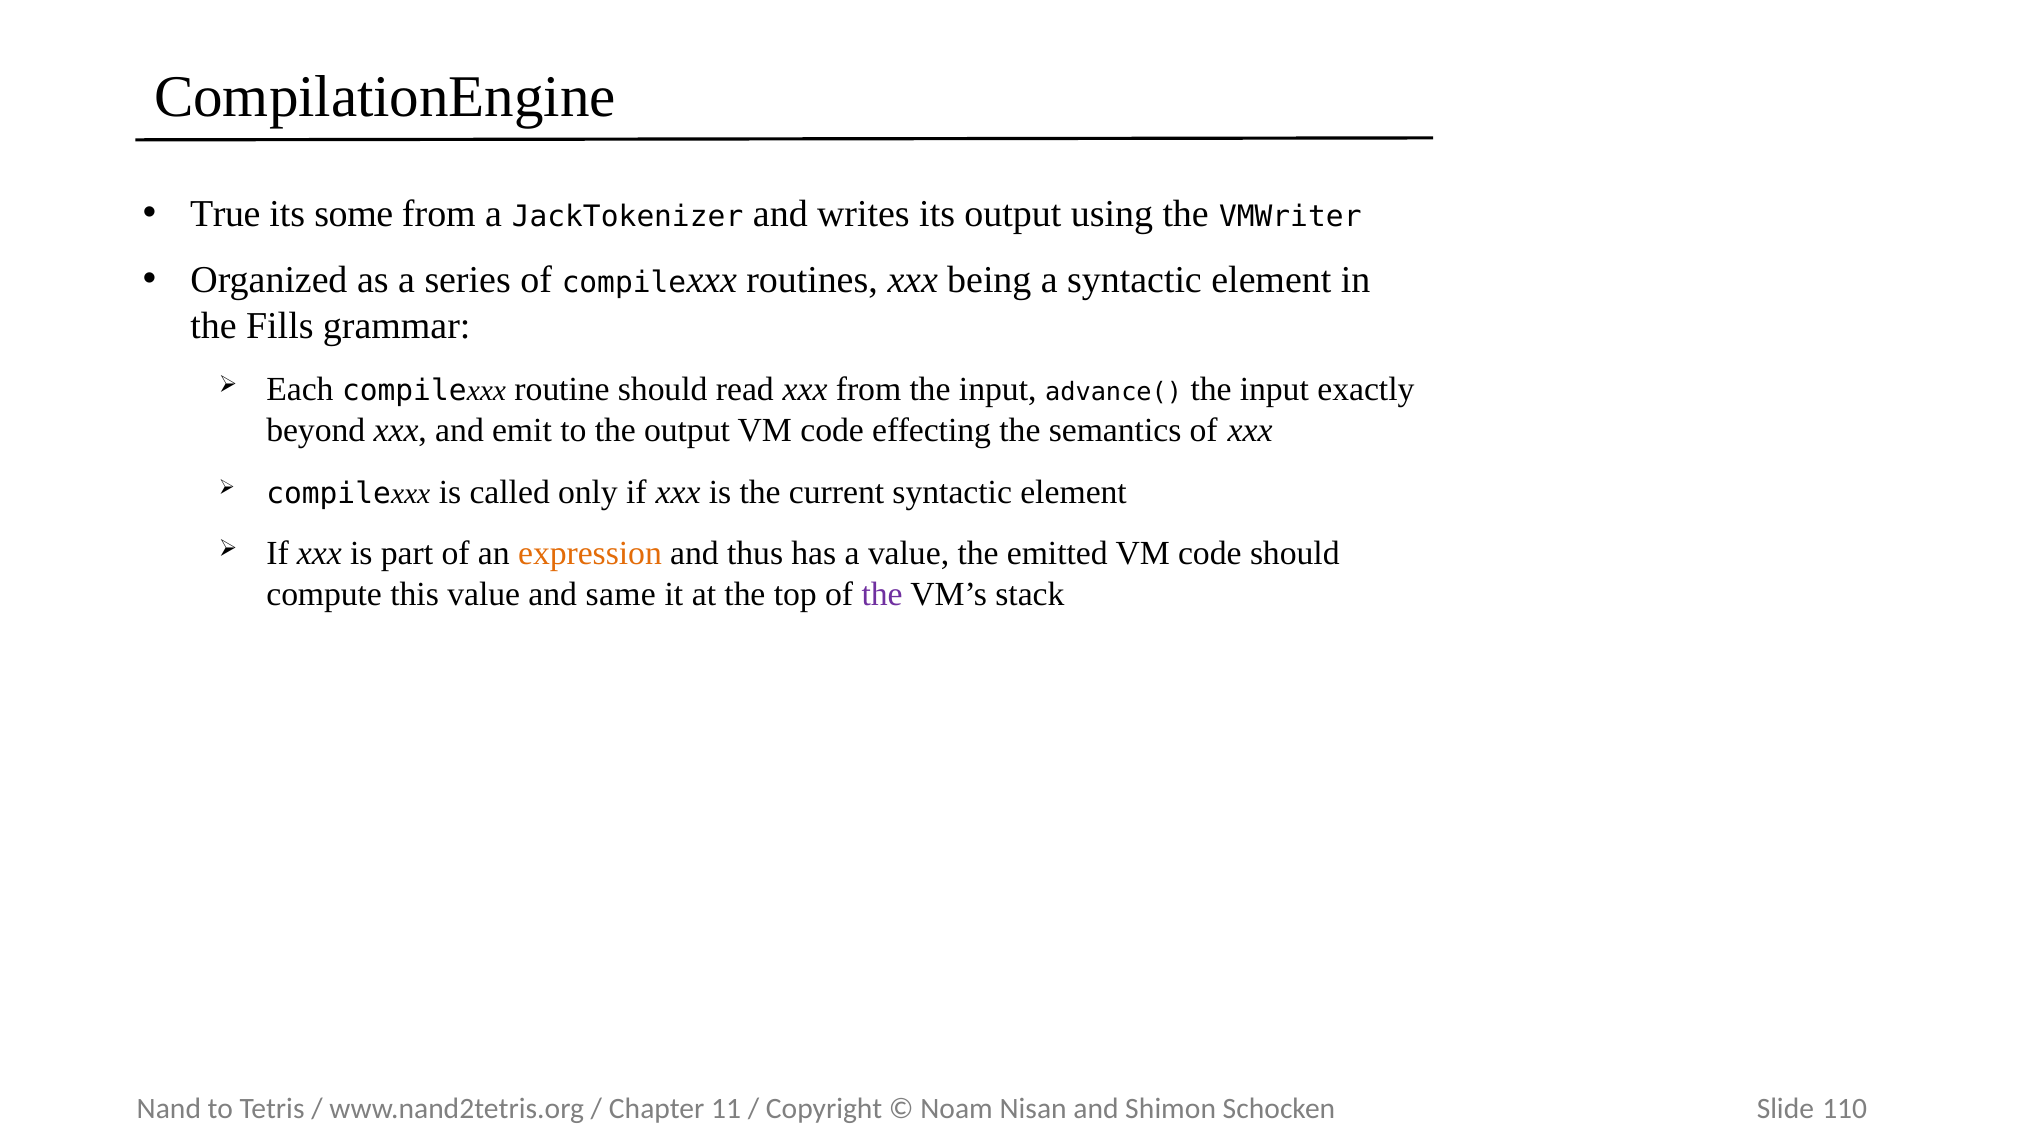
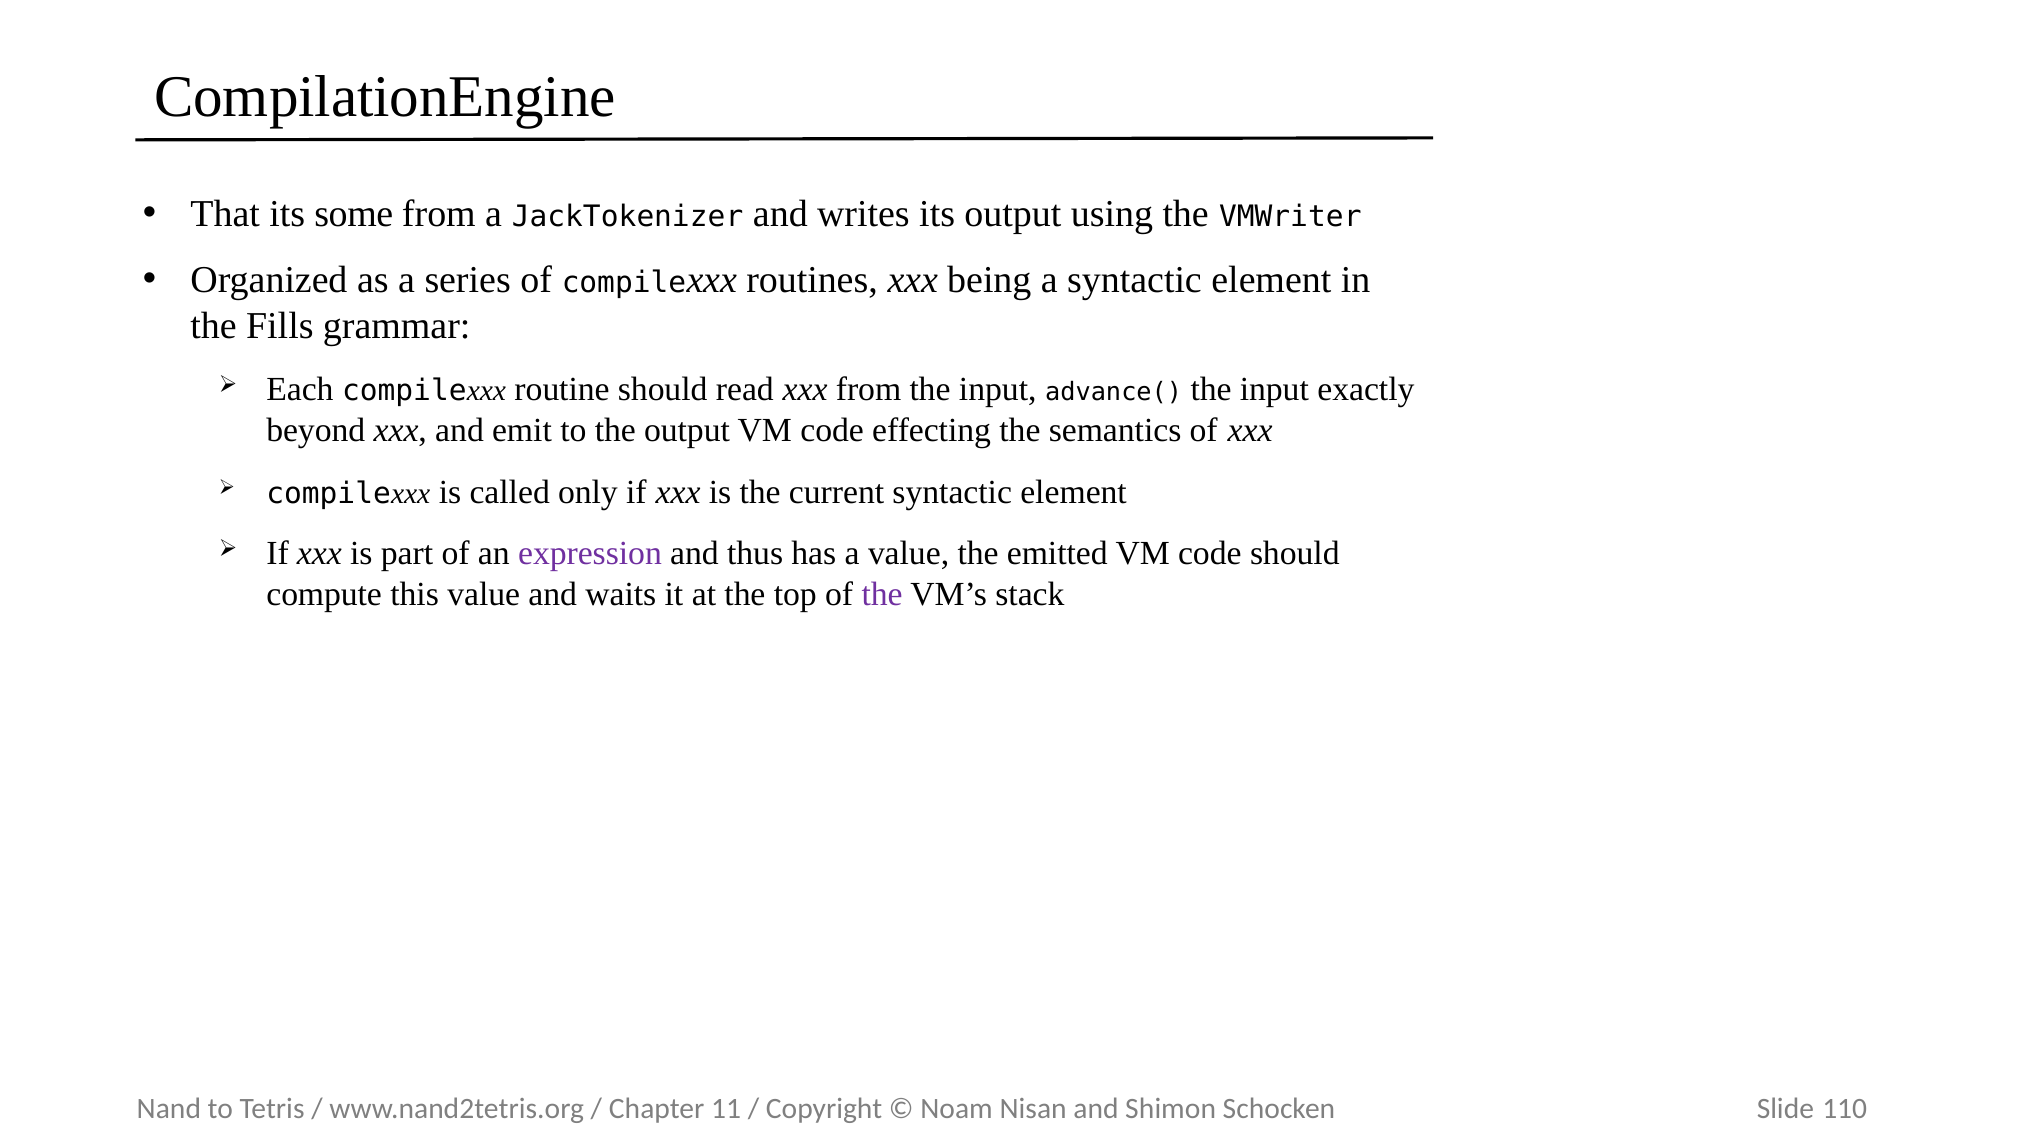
True: True -> That (225, 214)
expression colour: orange -> purple (590, 553)
same: same -> waits (621, 594)
